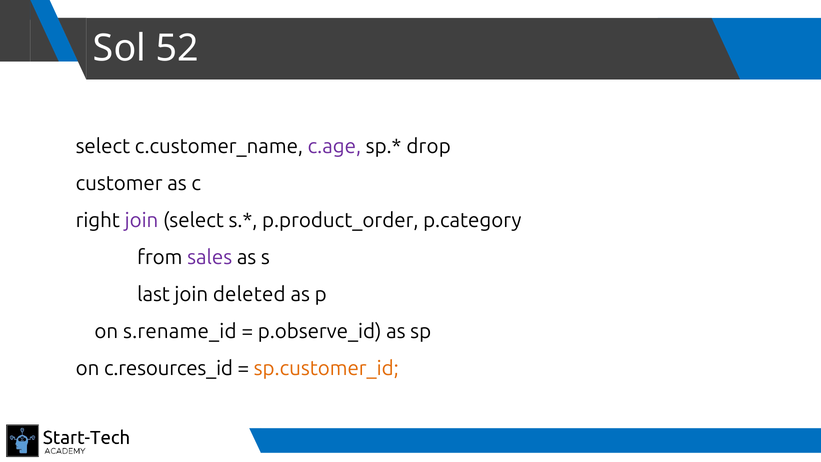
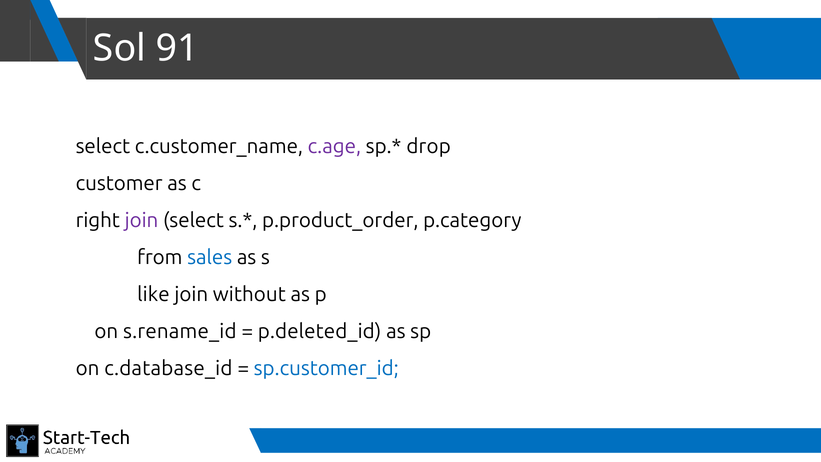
52: 52 -> 91 (177, 48)
sales colour: purple -> blue (210, 257)
last: last -> like (153, 294)
deleted: deleted -> without (249, 294)
p.observe_id: p.observe_id -> p.deleted_id (320, 331)
c.resources_id: c.resources_id -> c.database_id (168, 368)
sp.customer_id colour: orange -> blue (326, 368)
